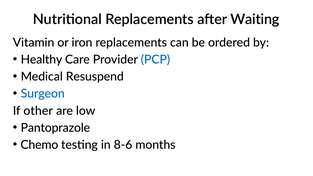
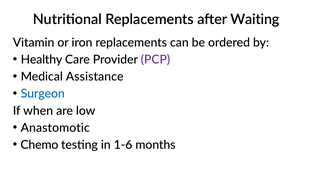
PCP colour: blue -> purple (155, 60)
Resuspend: Resuspend -> Assistance (95, 77)
other: other -> when (38, 111)
Pantoprazole: Pantoprazole -> Anastomotic (55, 128)
8-6: 8-6 -> 1-6 (123, 145)
